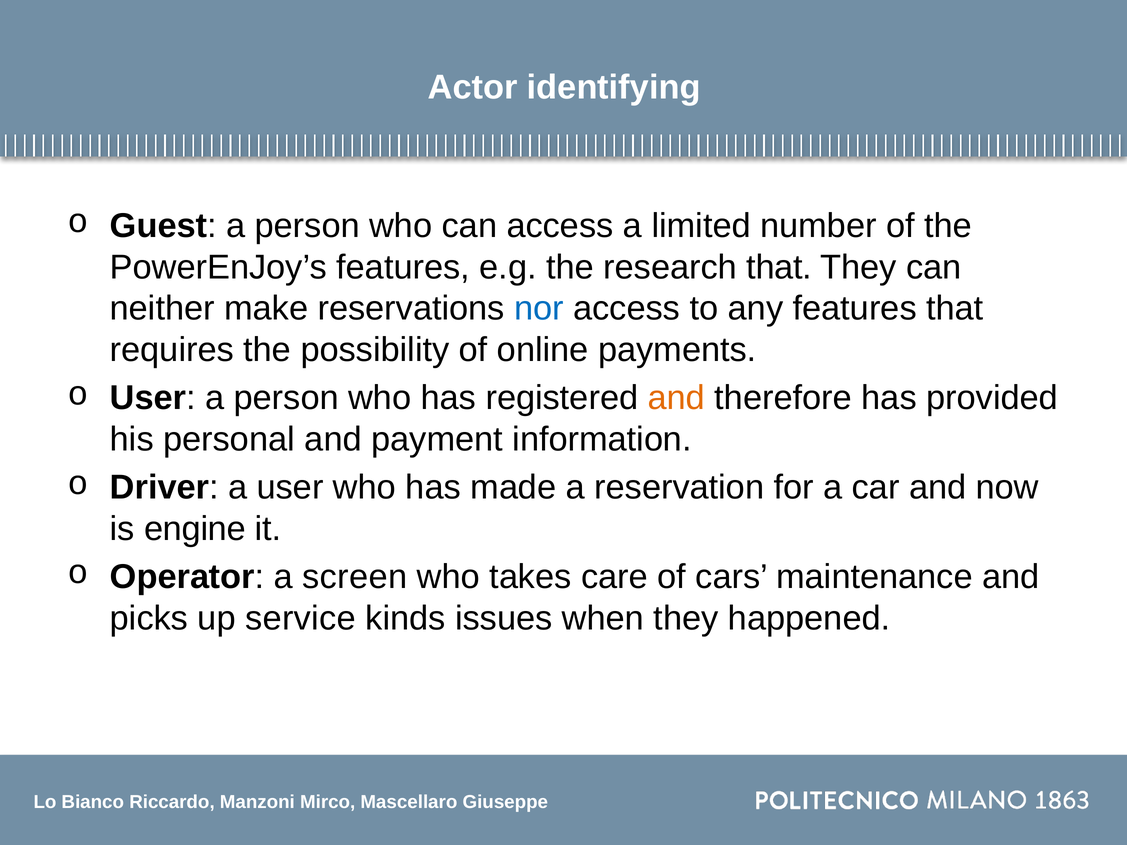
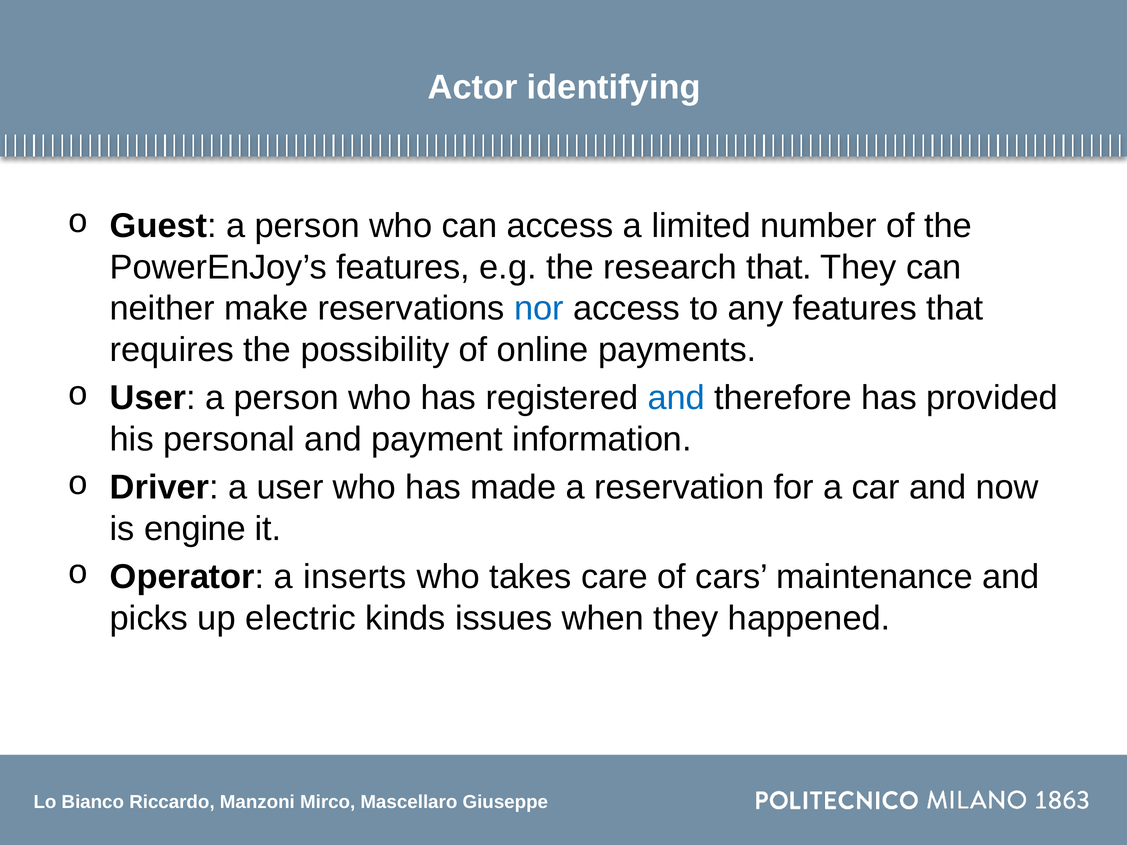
and colour: orange -> blue (676, 398)
screen: screen -> inserts (355, 577)
service: service -> electric (301, 618)
